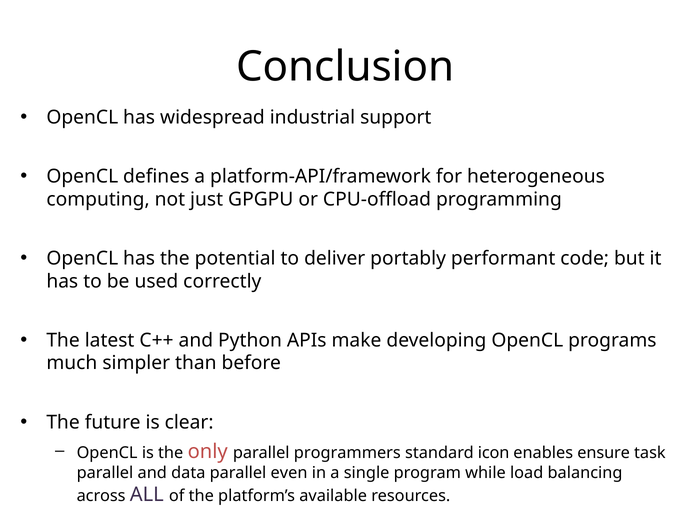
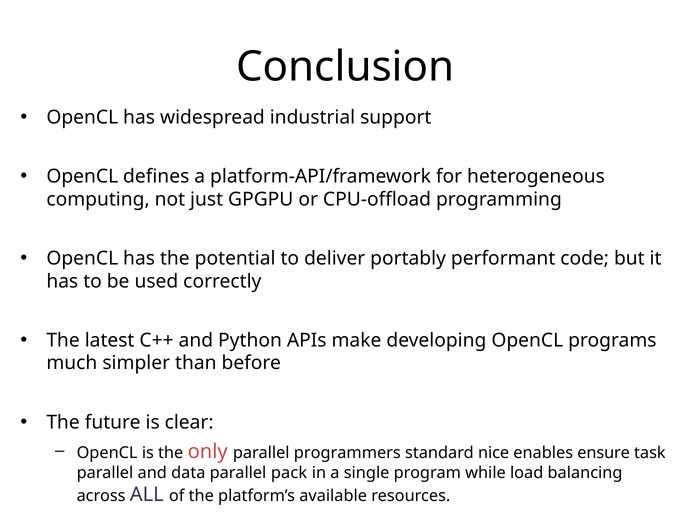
icon: icon -> nice (494, 453)
even: even -> pack (289, 473)
